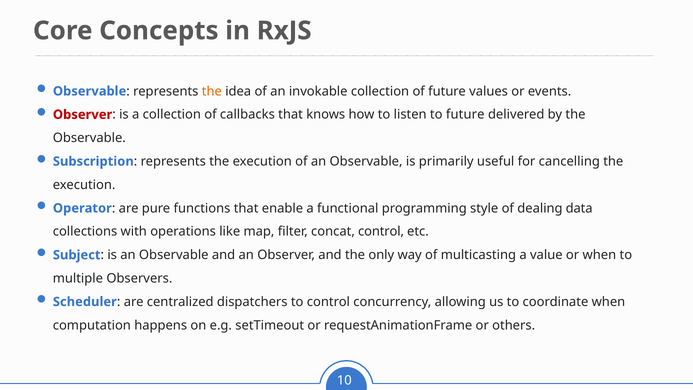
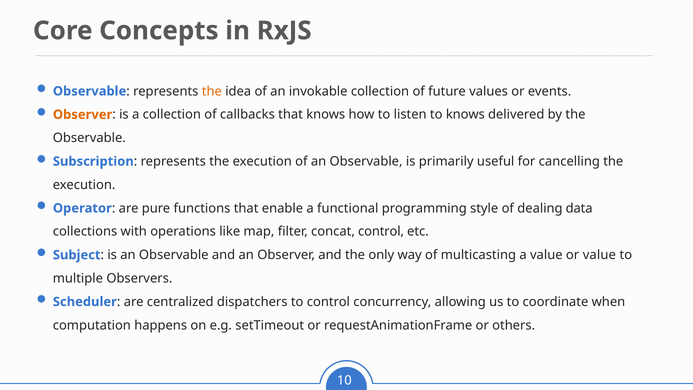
Observer colour: red -> orange (83, 115)
to future: future -> knows (465, 115)
or when: when -> value (599, 255)
